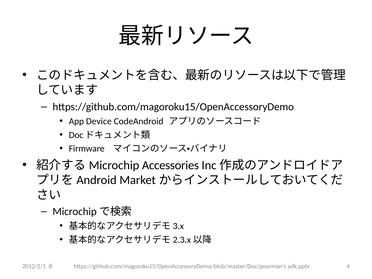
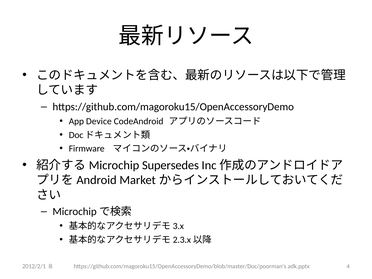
Accessories: Accessories -> Supersedes (170, 165)
